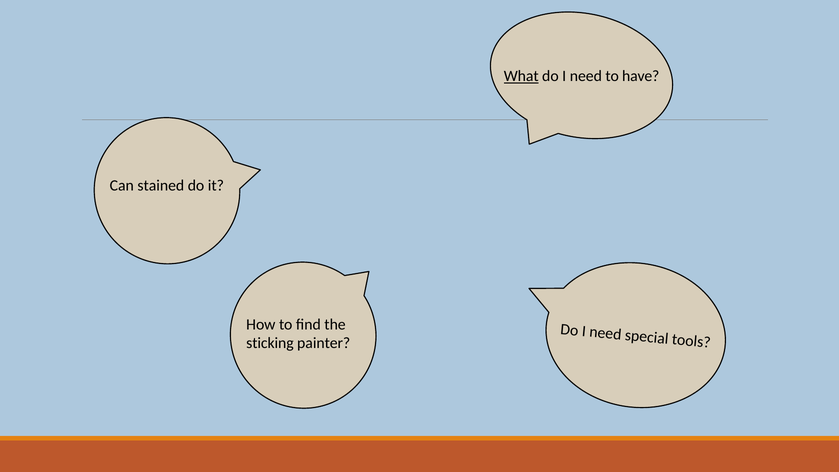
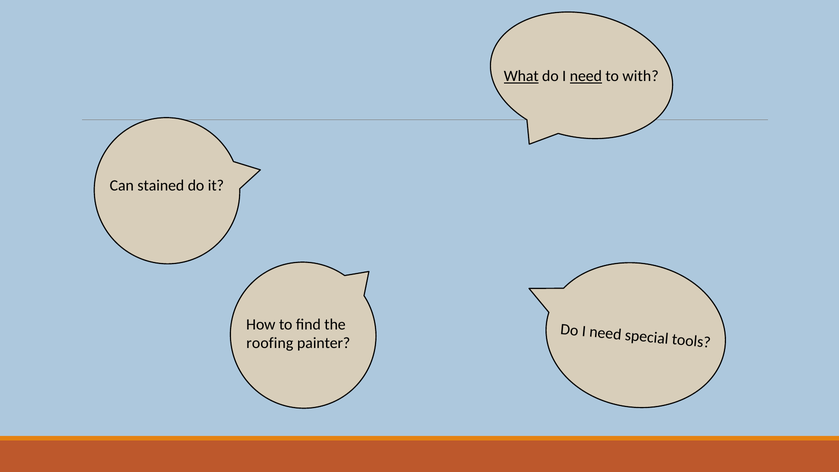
need underline: none -> present (586, 76)
have: have -> with (641, 76)
sticking: sticking -> roofing (270, 343)
